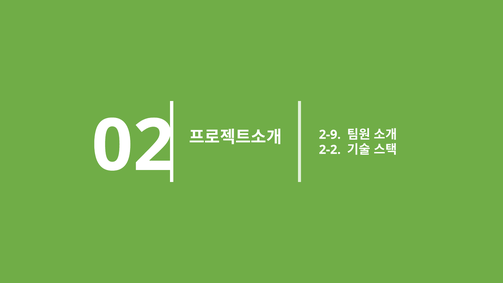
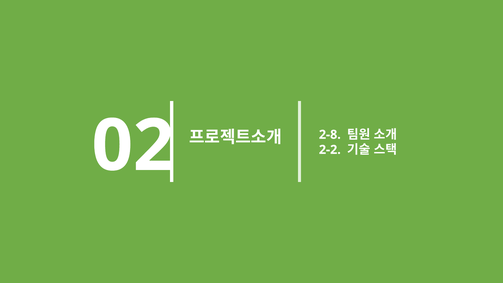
2-9: 2-9 -> 2-8 (330, 135)
